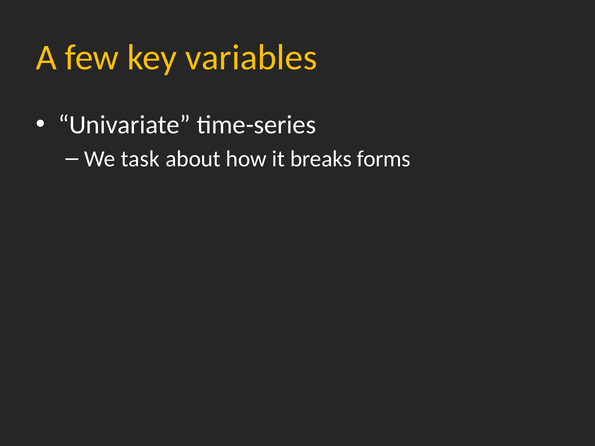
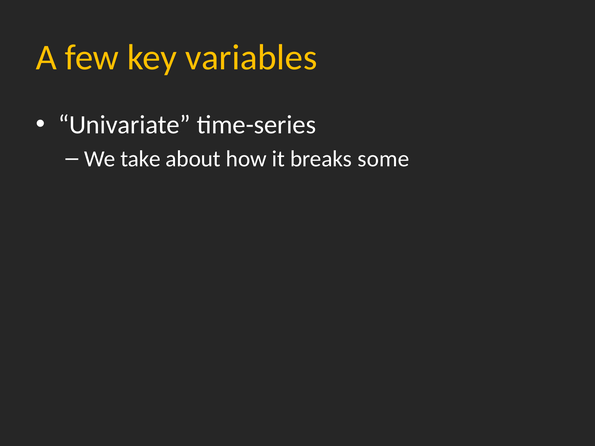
task: task -> take (140, 159)
forms: forms -> some (383, 159)
